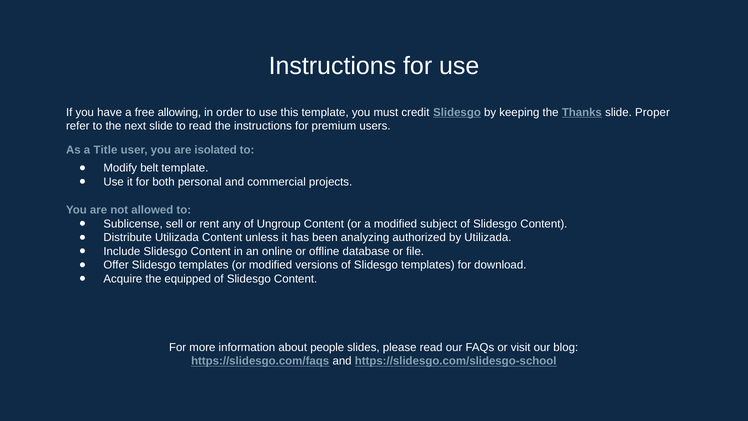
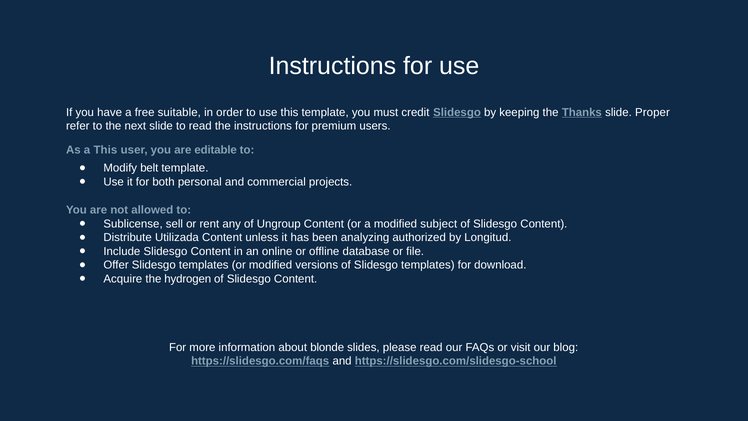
allowing: allowing -> suitable (179, 112)
a Title: Title -> This (105, 150)
isolated: isolated -> editable (216, 150)
by Utilizada: Utilizada -> Longitud (488, 237)
equipped: equipped -> hydrogen (188, 279)
people: people -> blonde (327, 347)
